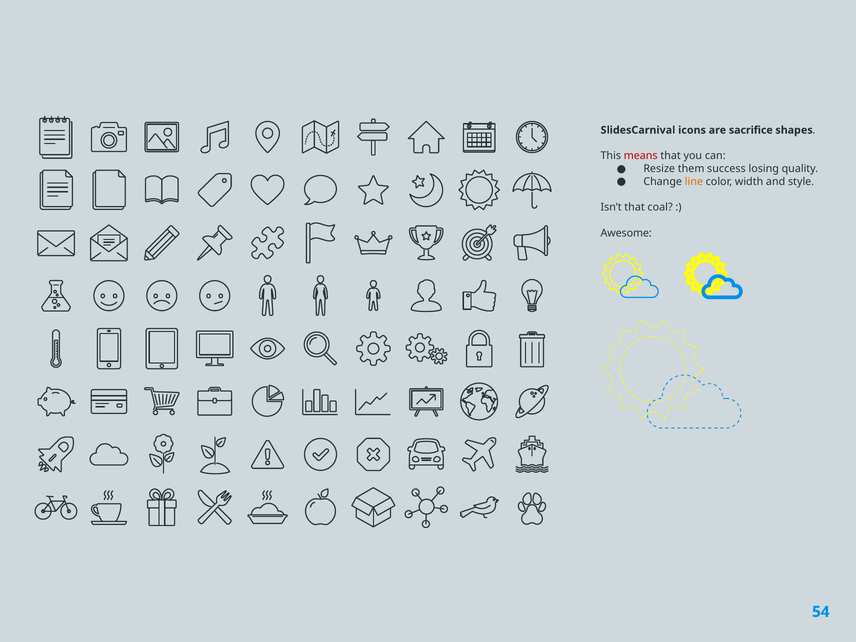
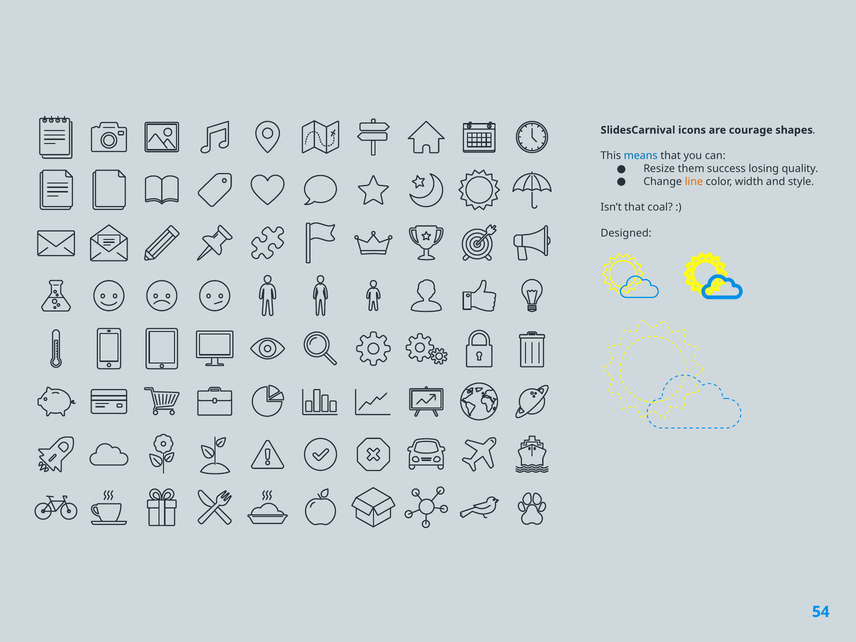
sacrifice: sacrifice -> courage (751, 130)
means colour: red -> blue (641, 156)
Awesome: Awesome -> Designed (626, 233)
